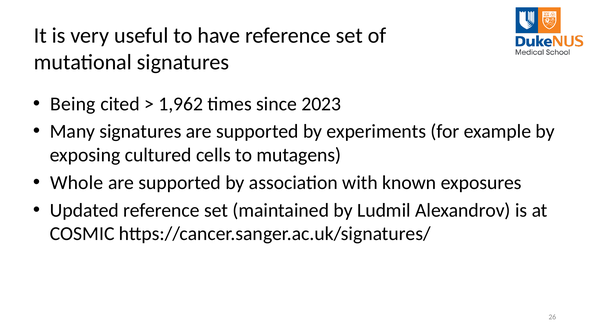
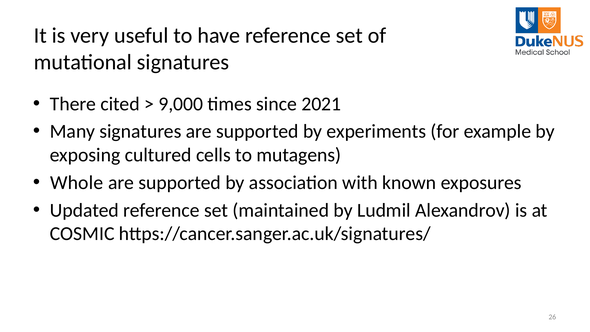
Being: Being -> There (73, 104)
1,962: 1,962 -> 9,000 (181, 104)
2023: 2023 -> 2021 (321, 104)
